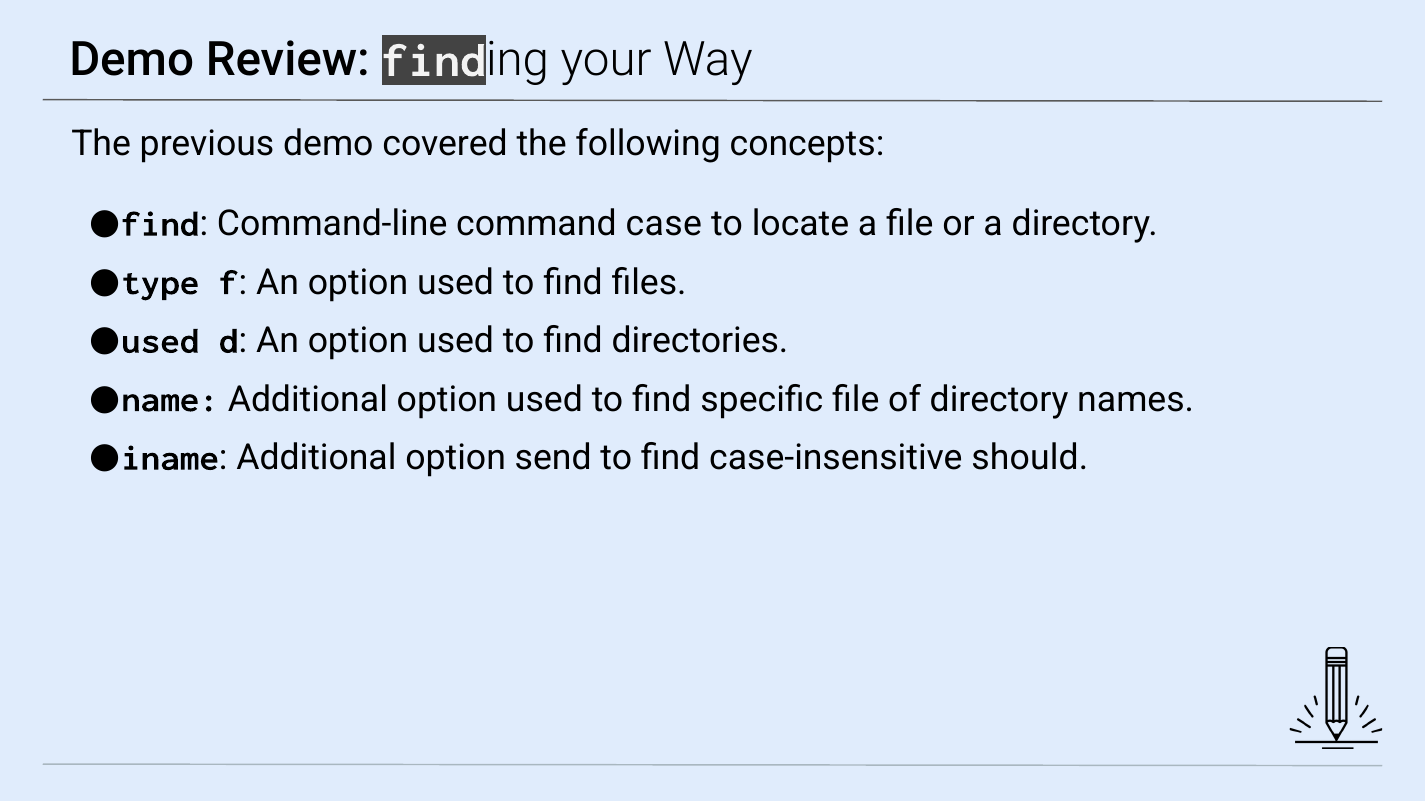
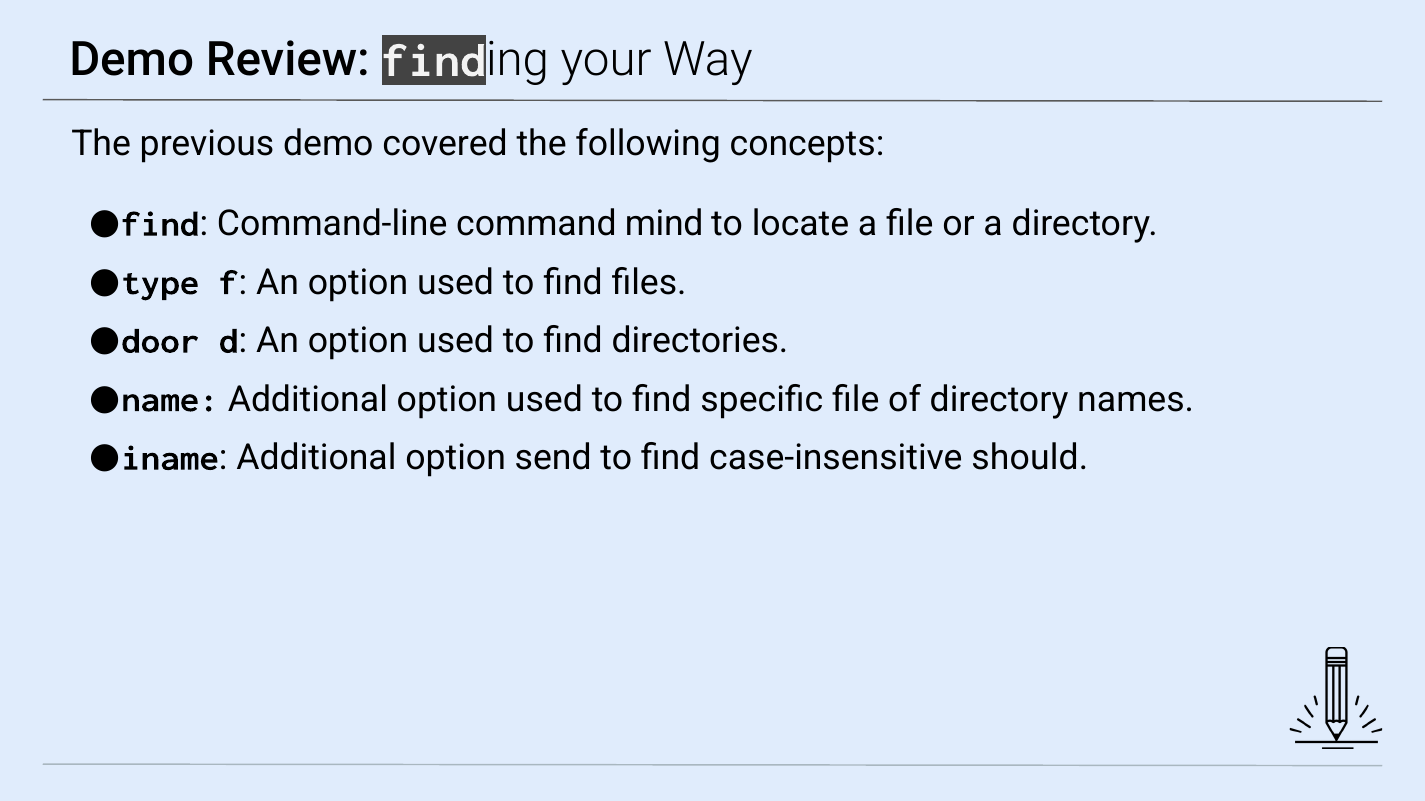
case: case -> mind (664, 224)
used: used -> door (160, 341)
